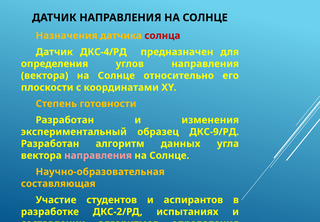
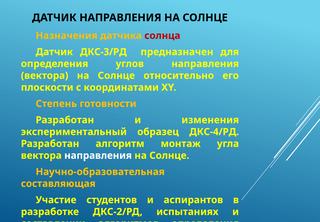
ДКС-4/РД: ДКС-4/РД -> ДКС-3/РД (103, 52)
ДКС-9/РД: ДКС-9/РД -> ДКС-4/РД (214, 132)
данных: данных -> монтаж (181, 143)
направления colour: pink -> white (98, 155)
